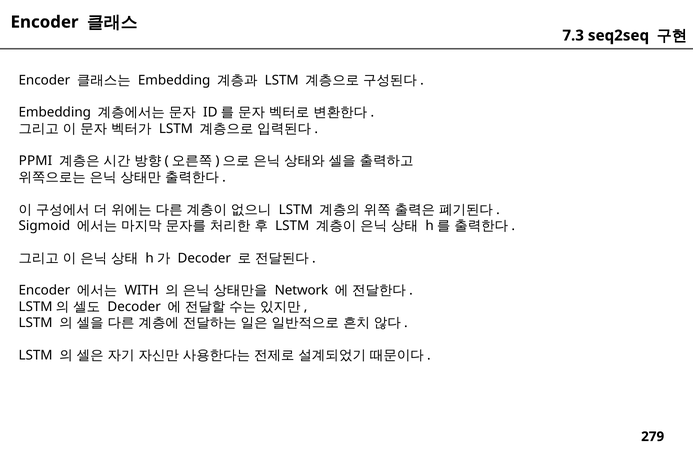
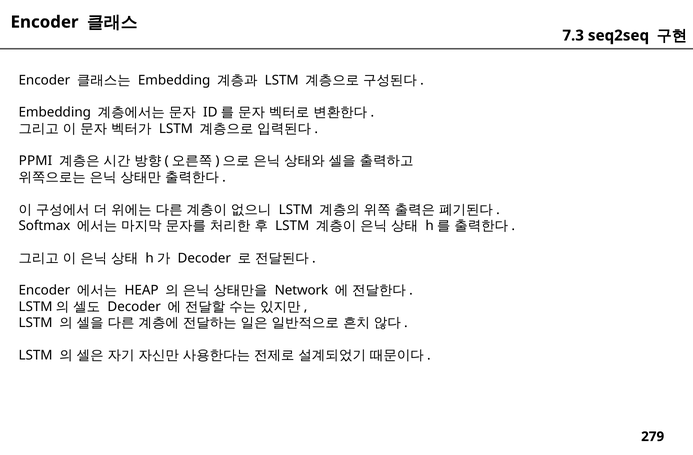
Sigmoid: Sigmoid -> Softmax (44, 226)
WITH: WITH -> HEAP (142, 291)
